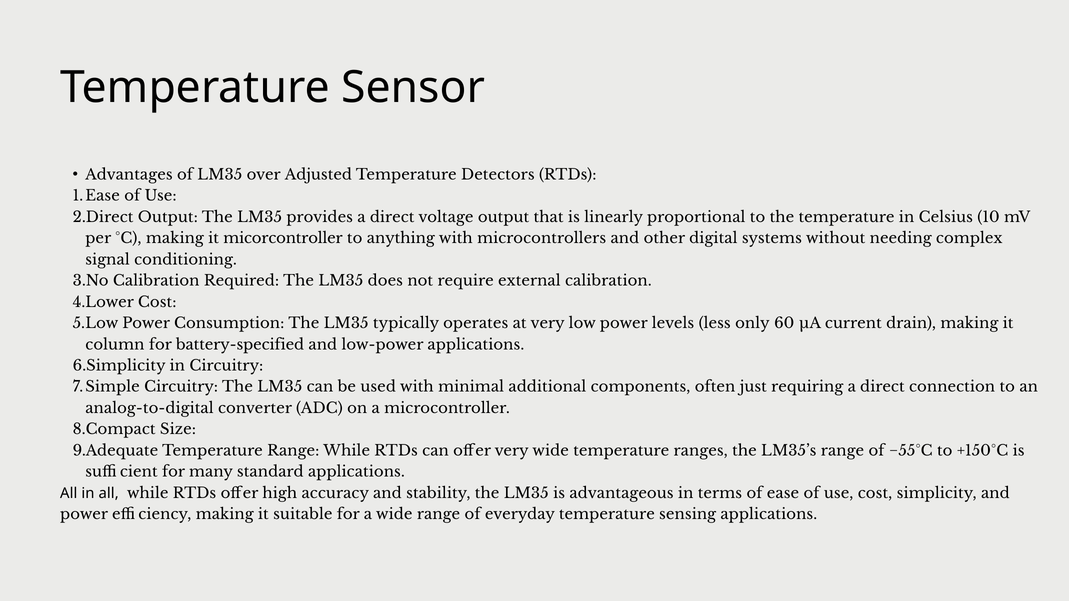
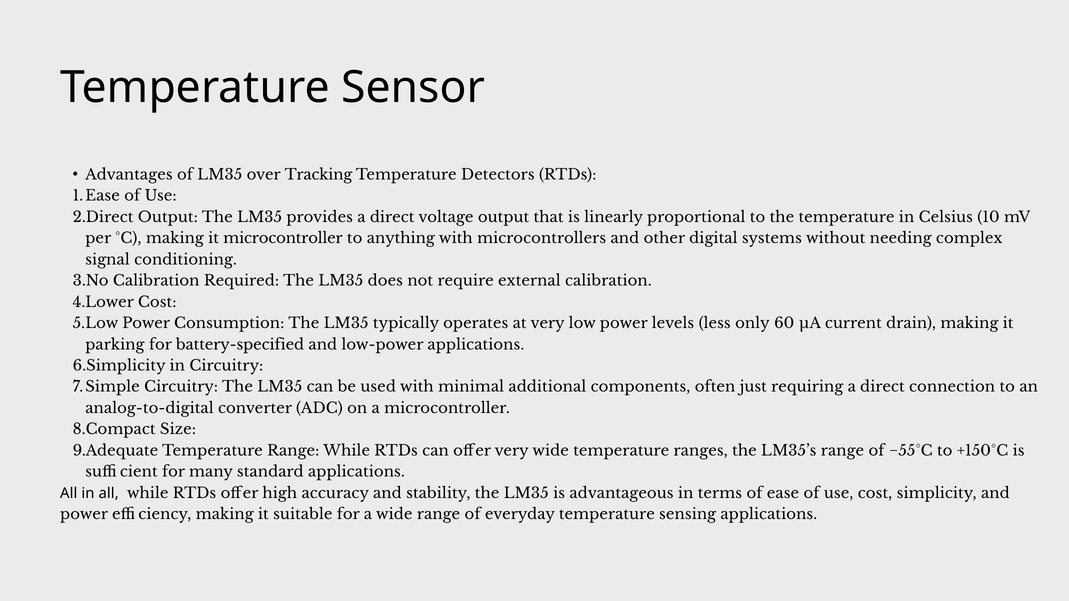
Adjusted: Adjusted -> Tracking (319, 175)
it micorcontroller: micorcontroller -> microcontroller (283, 239)
column: column -> parking (115, 345)
